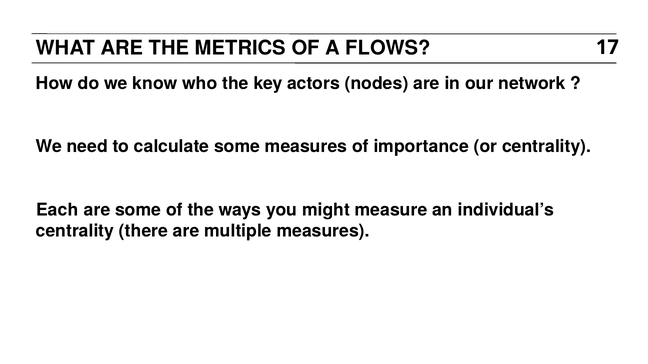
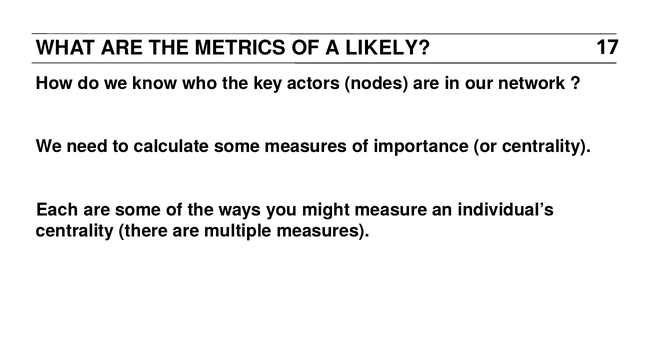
FLOWS: FLOWS -> LIKELY (388, 48)
